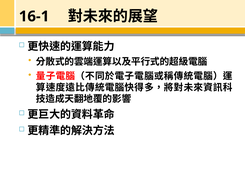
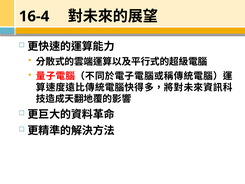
16-1: 16-1 -> 16-4 (34, 16)
